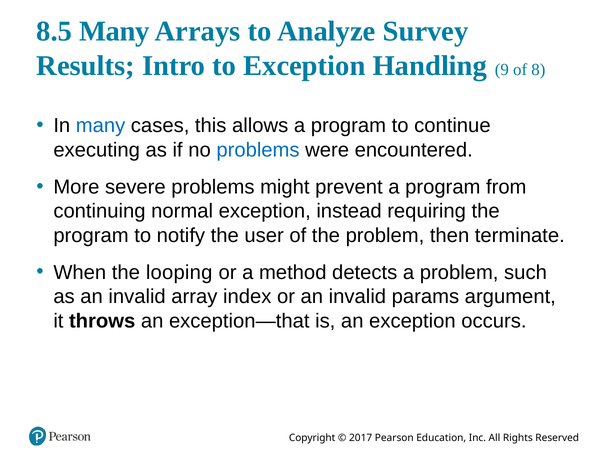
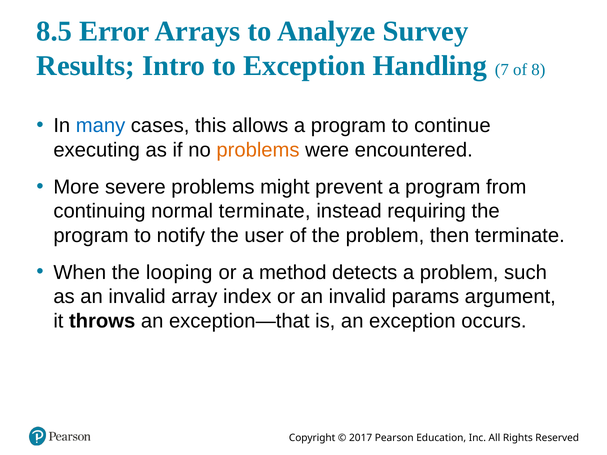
8.5 Many: Many -> Error (114, 31)
9: 9 -> 7 (502, 70)
problems colour: blue -> orange (258, 150)
normal exception: exception -> terminate (265, 211)
